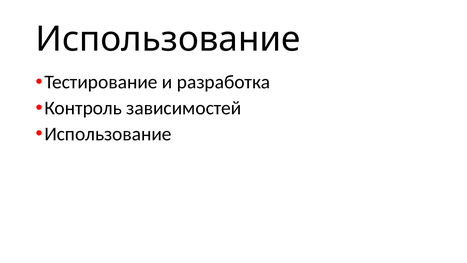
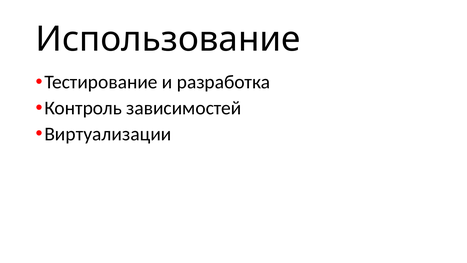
Использование: Использование -> Виртуализации (108, 134)
